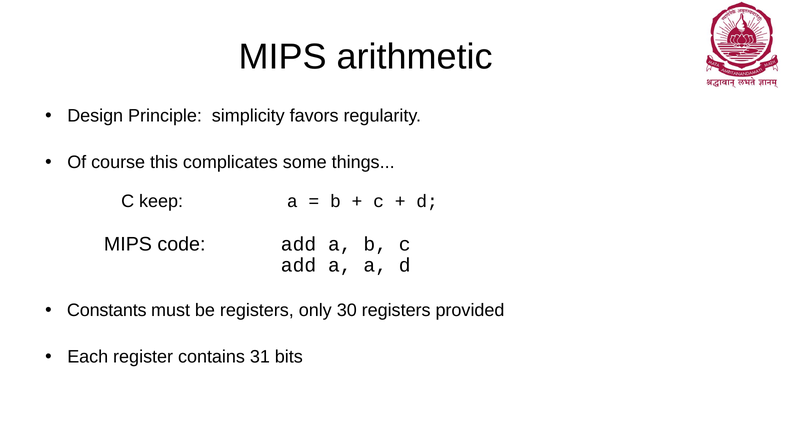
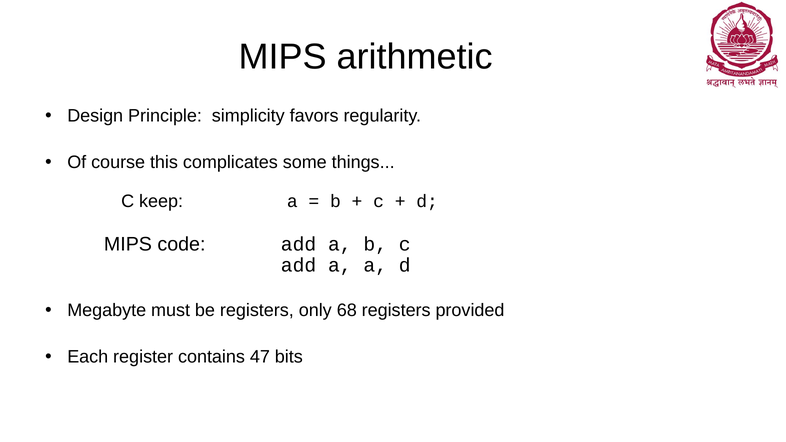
Constants: Constants -> Megabyte (107, 310)
30: 30 -> 68 (347, 310)
31: 31 -> 47 (260, 357)
